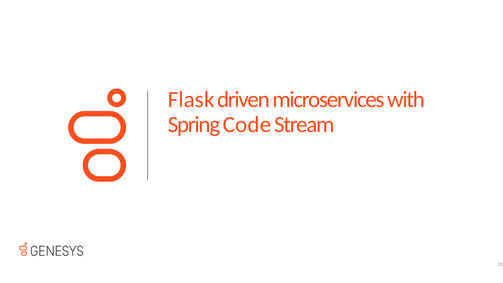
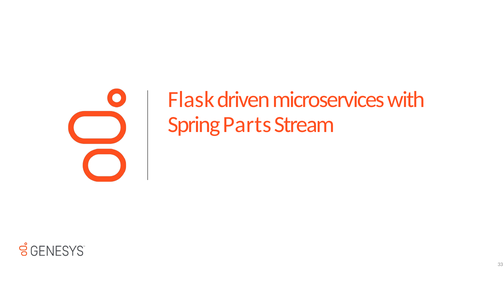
Code: Code -> Parts (247, 125)
